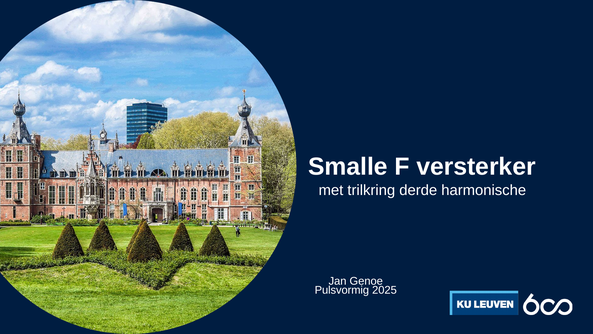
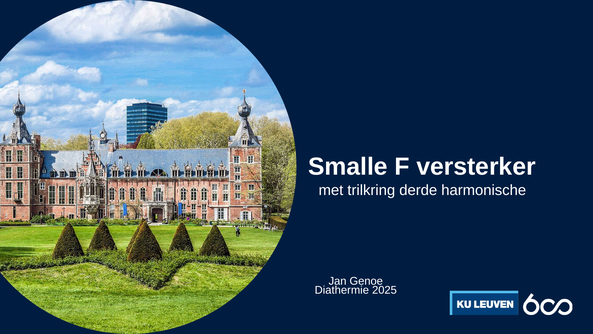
Pulsvormig: Pulsvormig -> Diathermie (342, 290)
